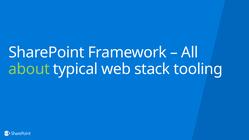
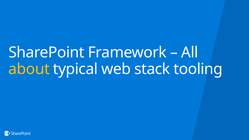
about colour: light green -> yellow (29, 69)
